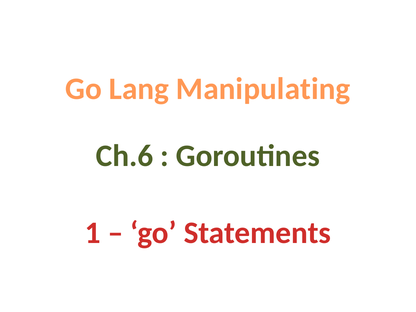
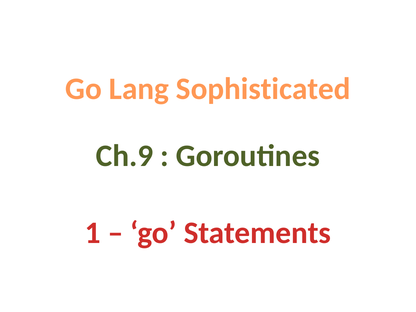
Manipulating: Manipulating -> Sophisticated (263, 89)
Ch.6: Ch.6 -> Ch.9 (125, 156)
